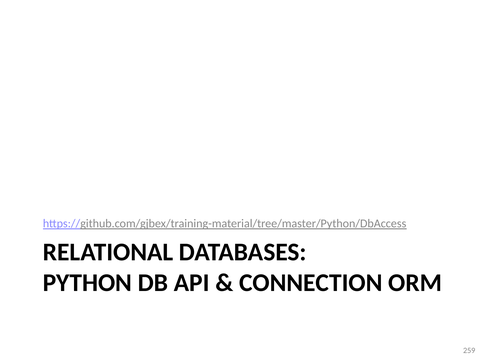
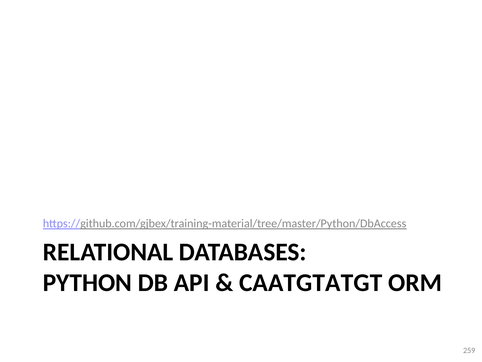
CONNECTION: CONNECTION -> CAATGTATGT (311, 282)
